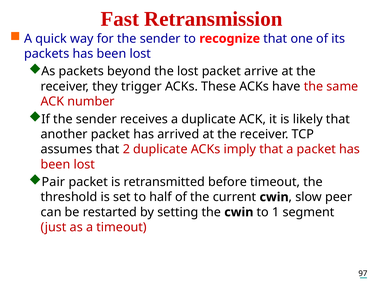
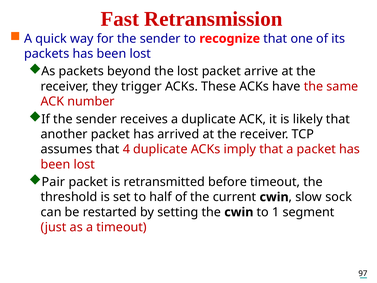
2: 2 -> 4 (126, 149)
peer: peer -> sock (339, 197)
